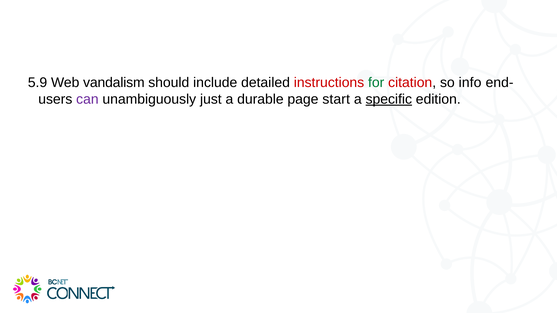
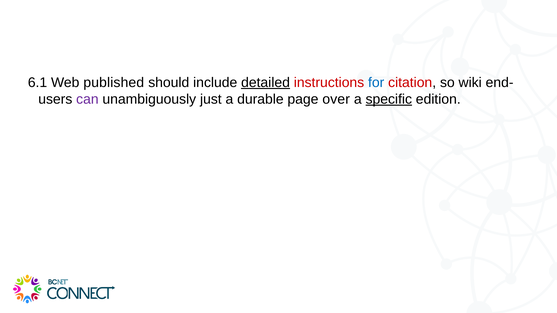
5.9: 5.9 -> 6.1 (38, 83)
vandalism: vandalism -> published (114, 83)
detailed underline: none -> present (266, 83)
for colour: green -> blue (376, 83)
info: info -> wiki (470, 83)
start: start -> over (336, 99)
